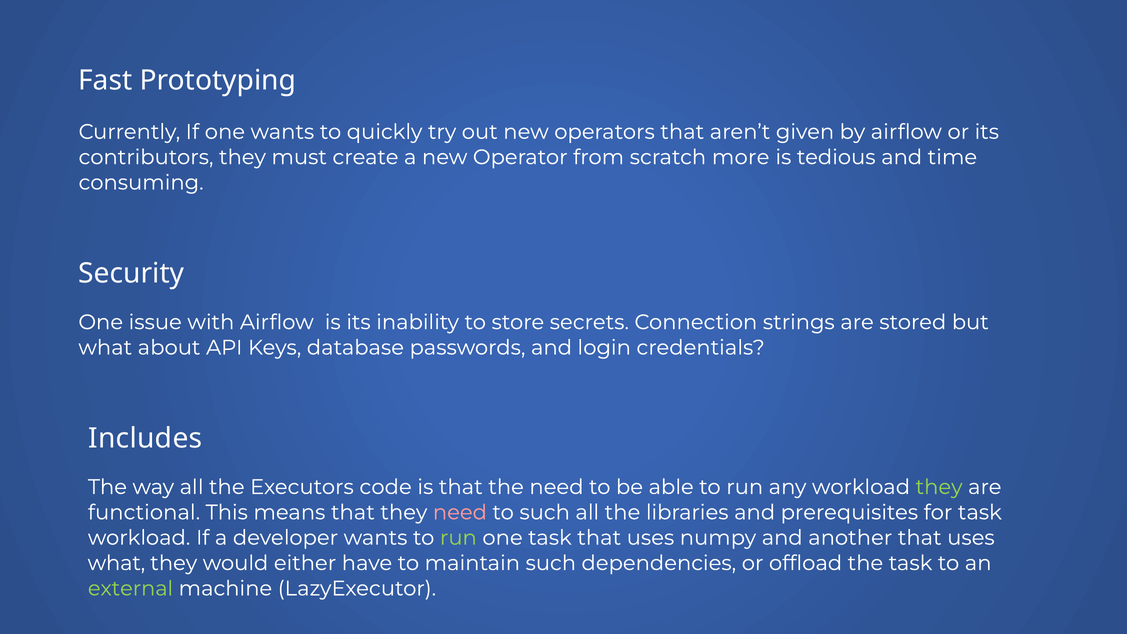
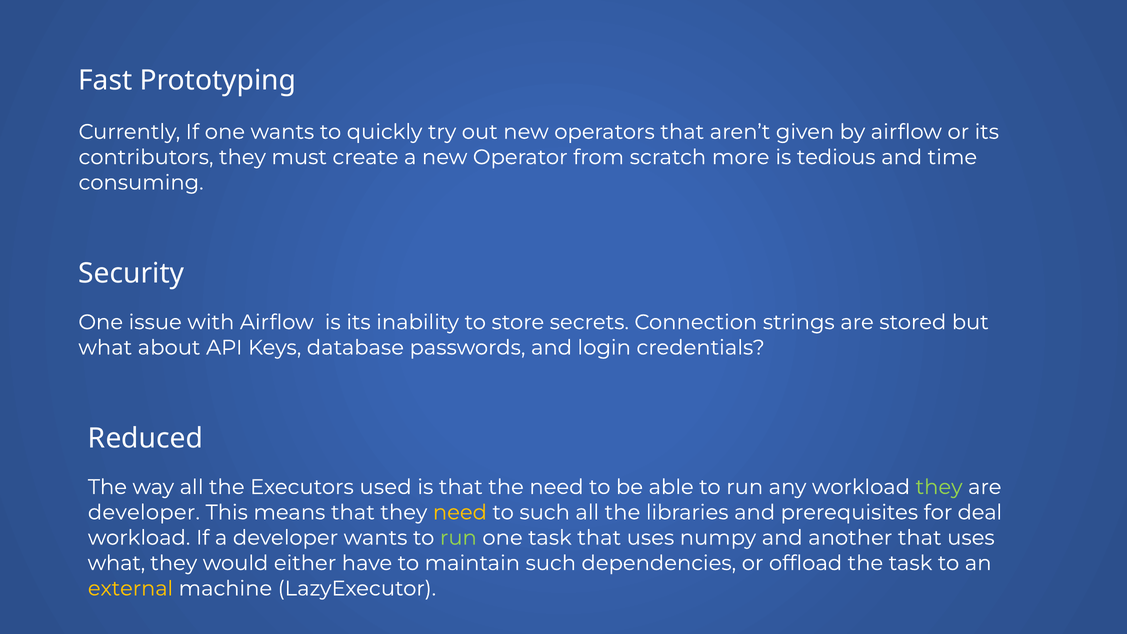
Includes: Includes -> Reduced (145, 438)
code: code -> used (386, 487)
functional: functional -> developer (144, 512)
need colour: pink -> yellow (460, 512)
for task: task -> deal (980, 512)
external colour: light green -> yellow (131, 588)
